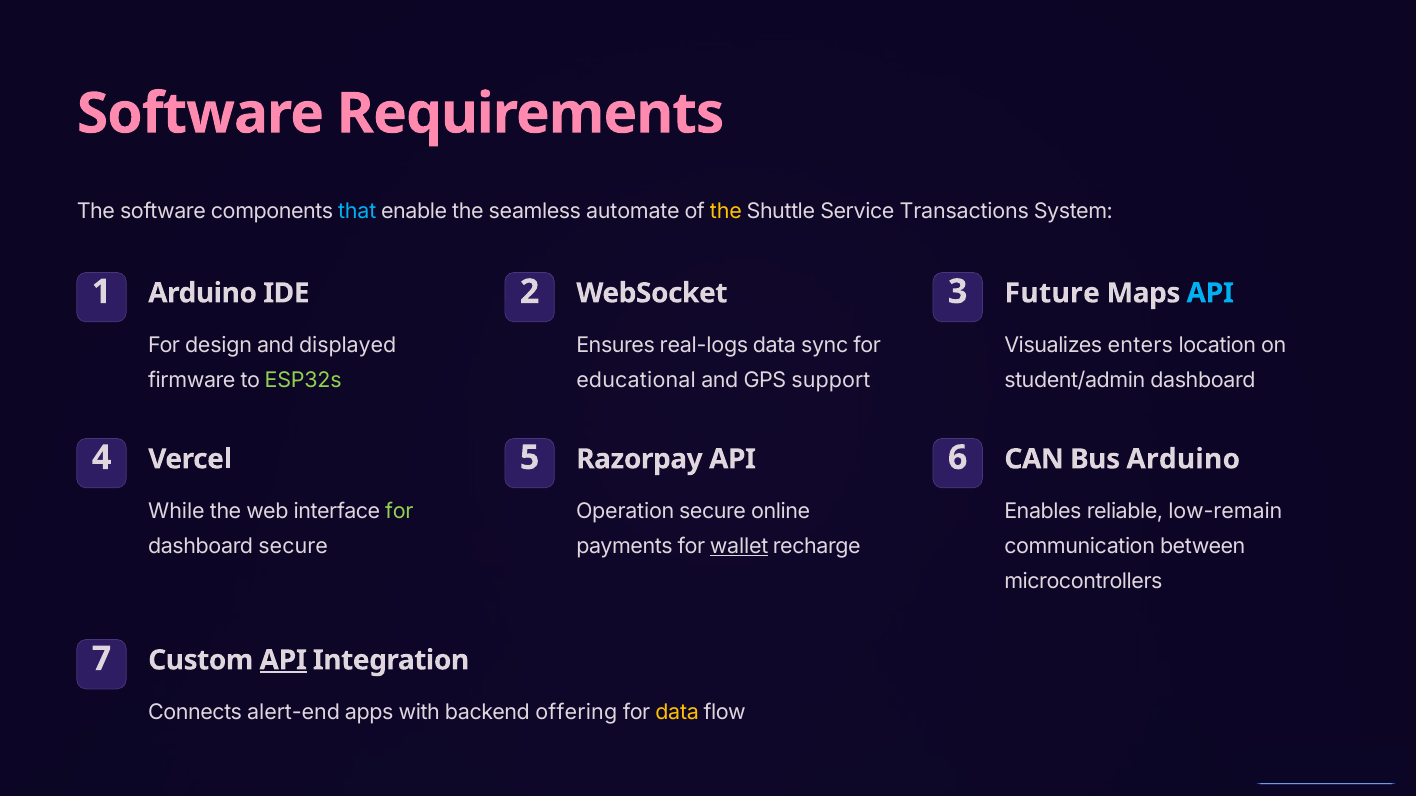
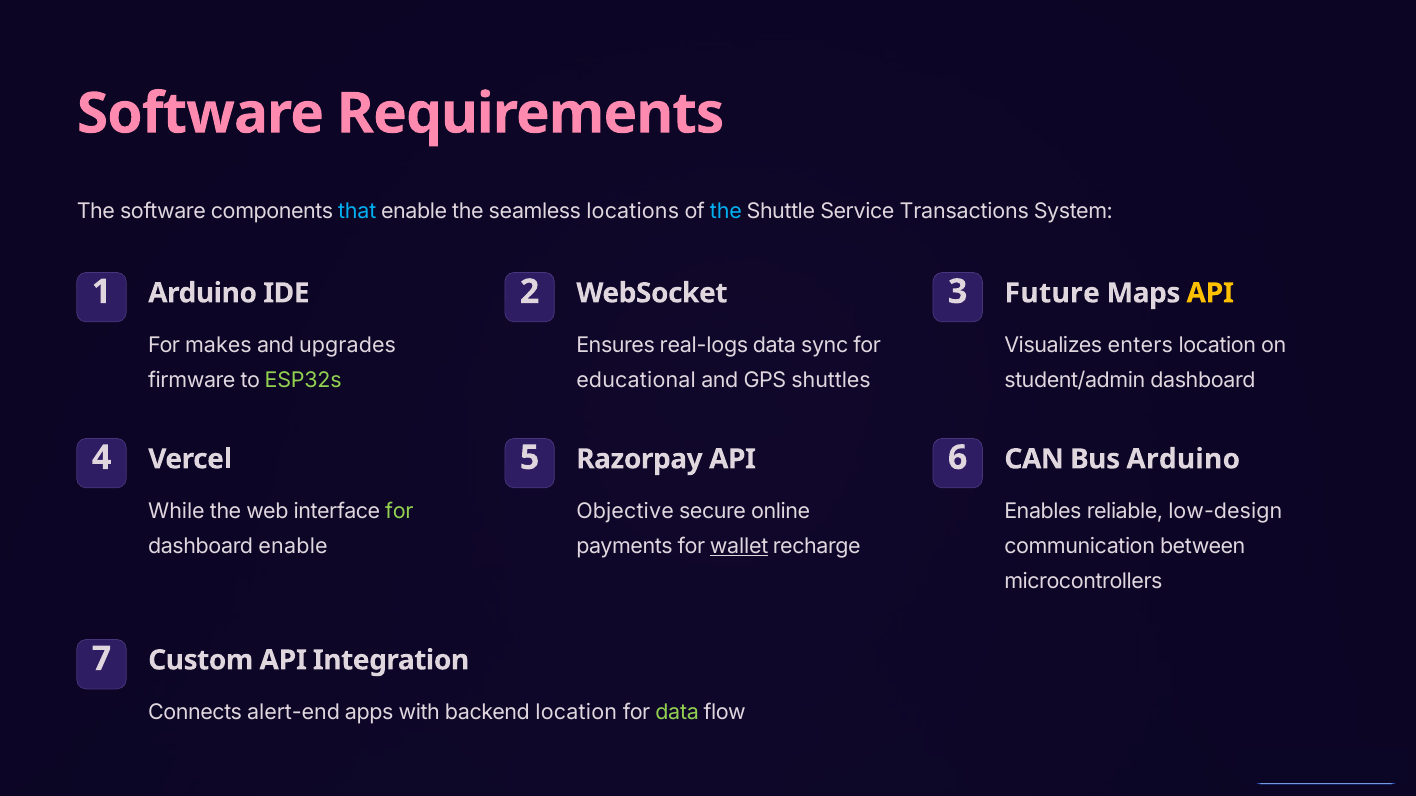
automate: automate -> locations (633, 212)
the colour: yellow -> light blue (726, 212)
API colour: light blue -> yellow (1210, 293)
design: design -> makes (218, 345)
displayed: displayed -> upgrades (348, 345)
support: support -> shuttles (831, 380)
Operation: Operation -> Objective (625, 512)
low-remain: low-remain -> low-design (1225, 512)
dashboard secure: secure -> enable (293, 547)
API underline: present -> none (283, 661)
backend offering: offering -> location (576, 713)
data colour: yellow -> light green (677, 713)
